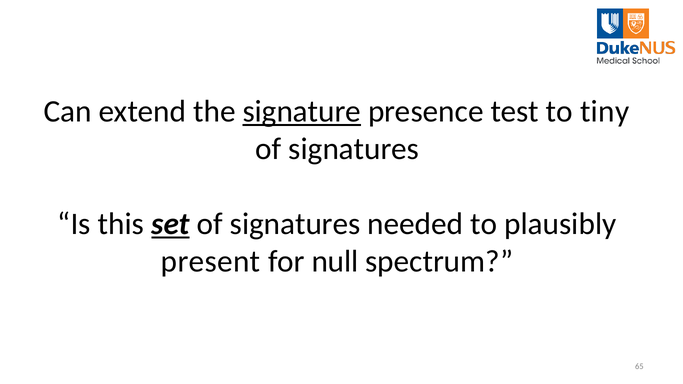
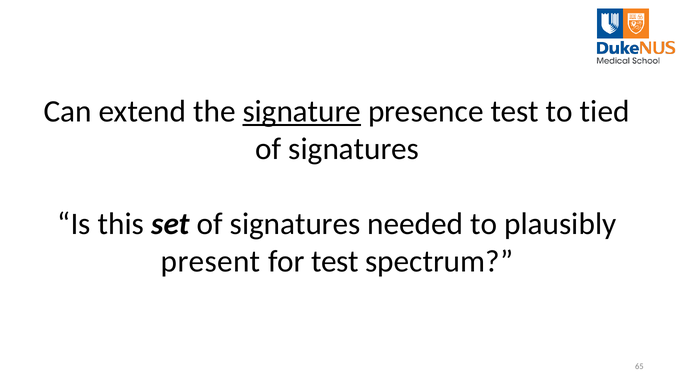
tiny: tiny -> tied (605, 111)
set underline: present -> none (170, 224)
for null: null -> test (335, 262)
